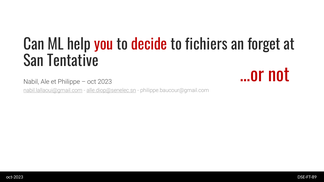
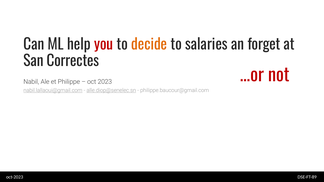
decide colour: red -> orange (149, 45)
fichiers: fichiers -> salaries (206, 45)
Tentative: Tentative -> Correctes (73, 61)
